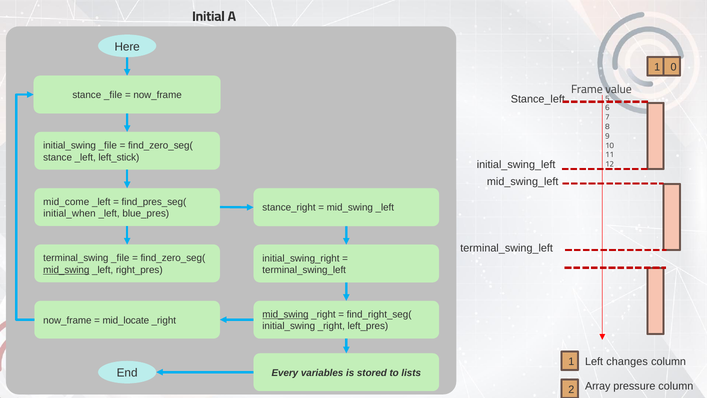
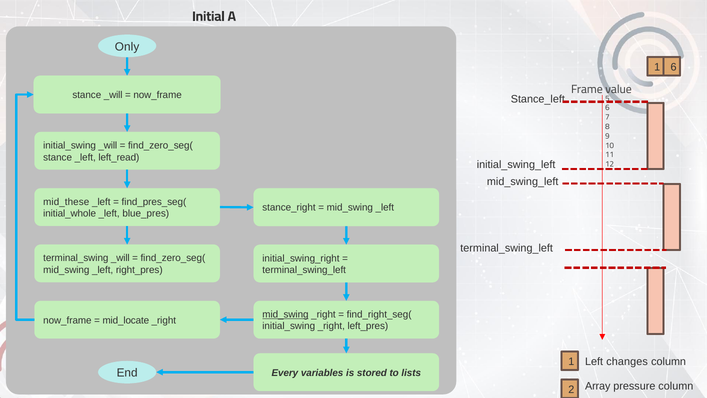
Here: Here -> Only (127, 47)
1 0: 0 -> 6 (674, 67)
stance _file: _file -> _will (113, 95)
initial_swing _file: _file -> _will (108, 145)
left_stick: left_stick -> left_read (119, 157)
mid_come: mid_come -> mid_these (66, 202)
initial_when: initial_when -> initial_whole (70, 213)
terminal_swing _file: _file -> _will (120, 258)
mid_swing underline: present -> none (66, 270)
